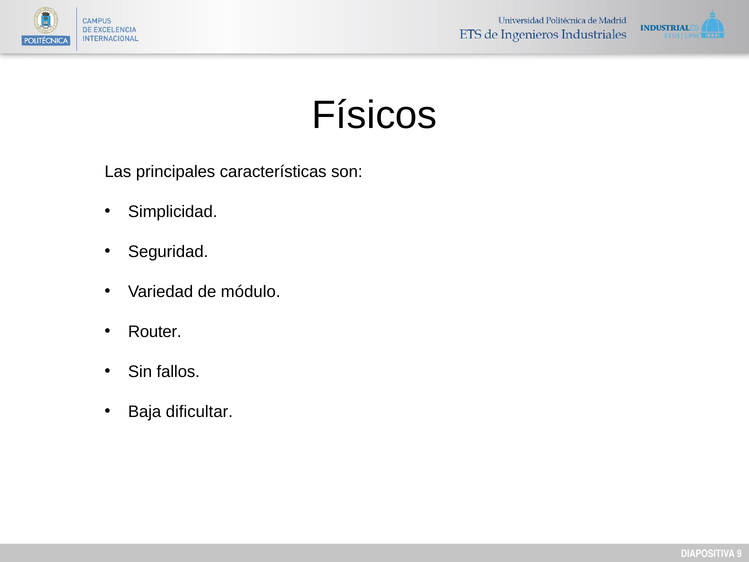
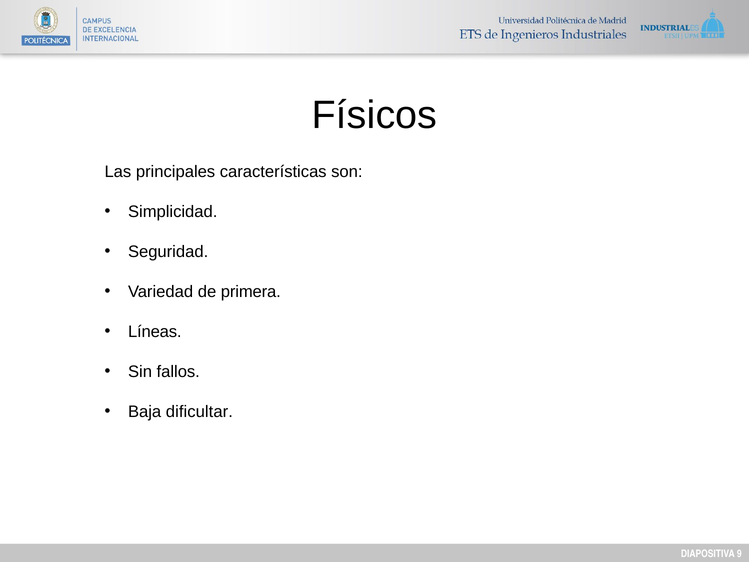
módulo: módulo -> primera (251, 292)
Router: Router -> Líneas (155, 332)
